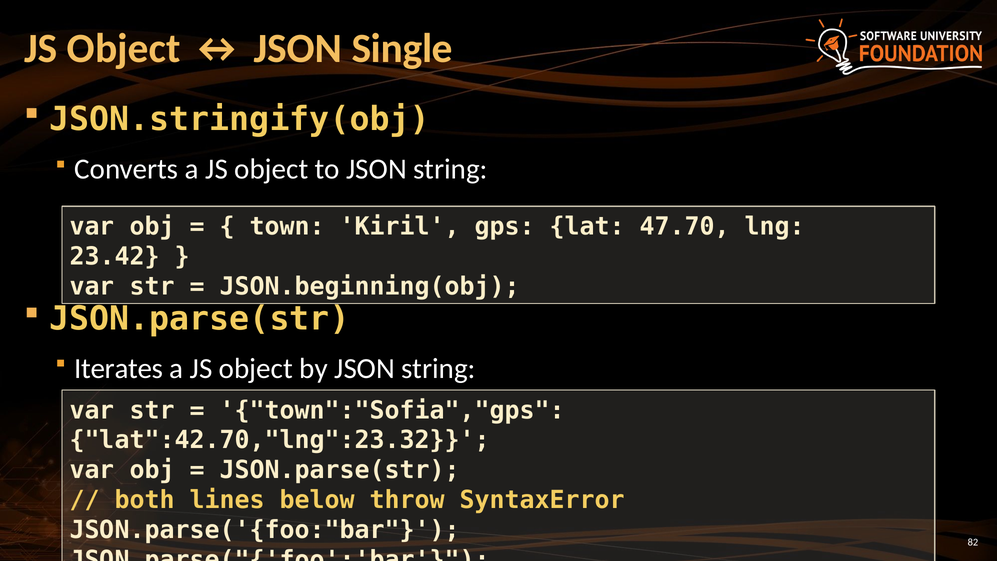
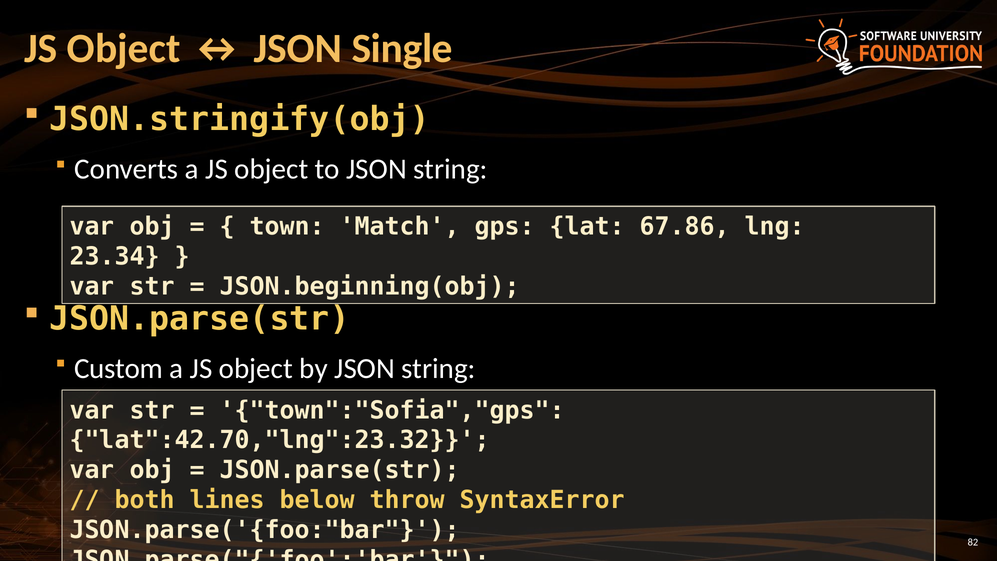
Kiril: Kiril -> Match (400, 227)
47.70: 47.70 -> 67.86 (685, 227)
23.42: 23.42 -> 23.34 (115, 257)
Iterates: Iterates -> Custom (119, 368)
